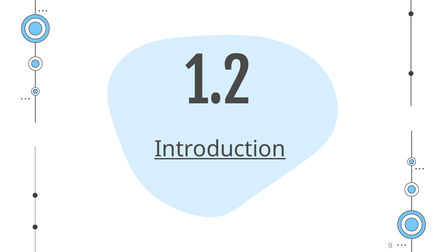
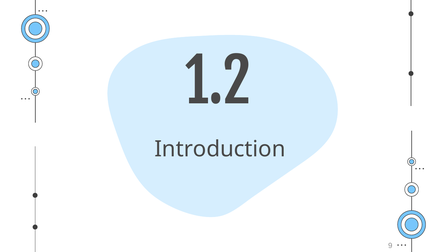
Introduction underline: present -> none (220, 149)
